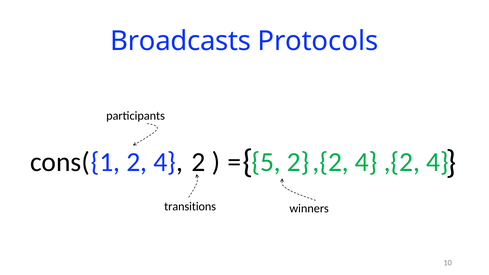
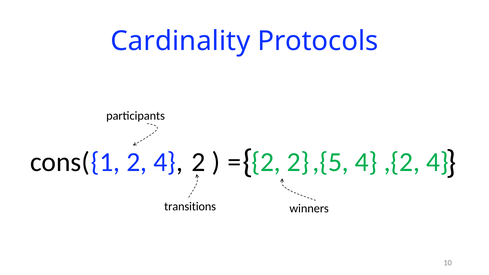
Broadcasts: Broadcasts -> Cardinality (180, 41)
4 2 5: 5 -> 2 (266, 162)
,{2: ,{2 -> ,{5 (331, 162)
